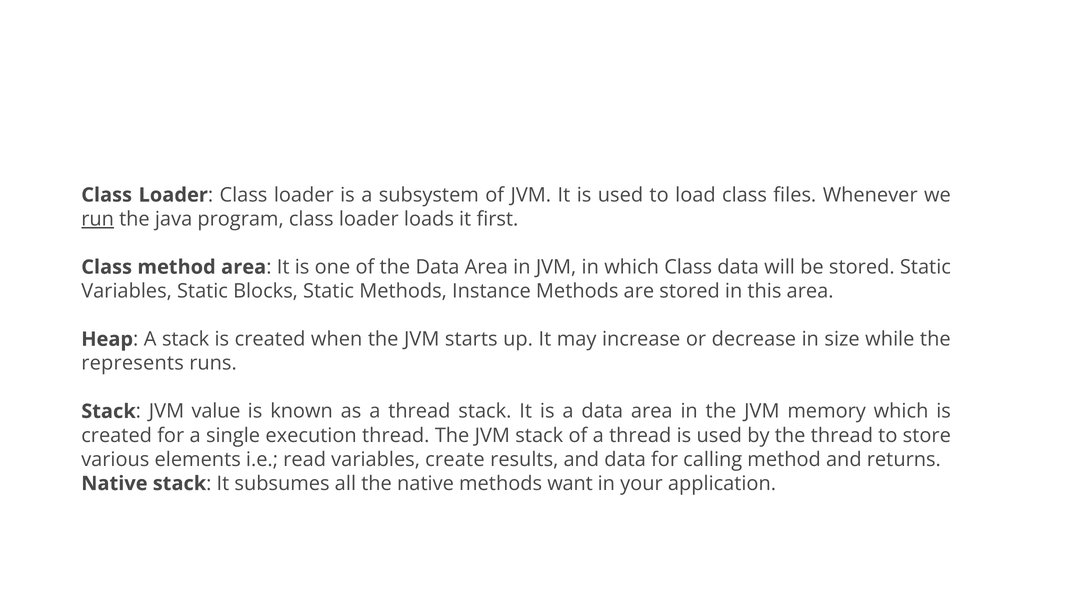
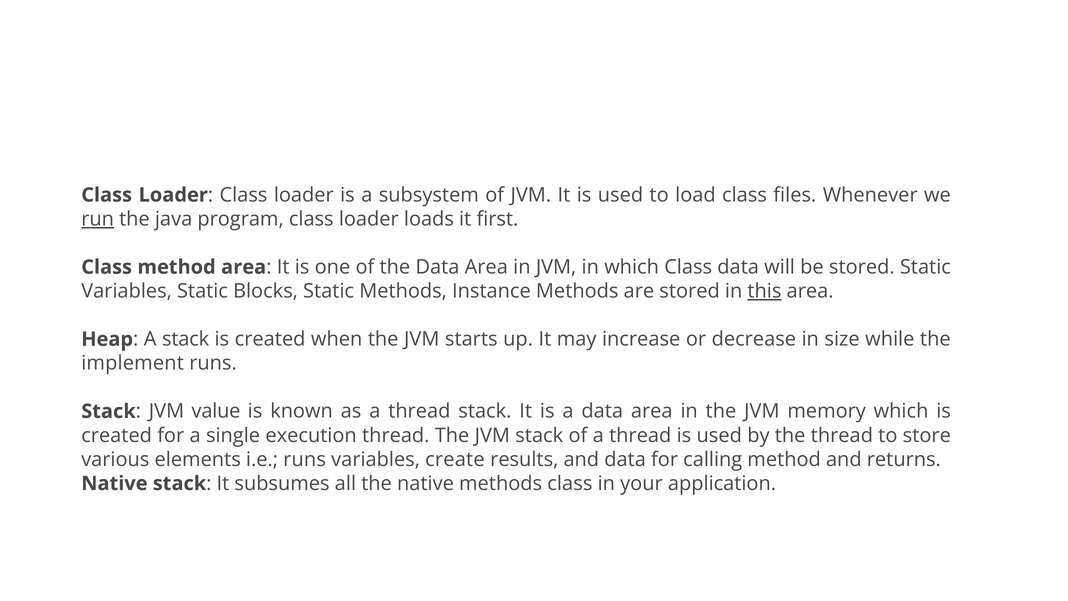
this underline: none -> present (764, 291)
represents: represents -> implement (133, 363)
i.e read: read -> runs (305, 459)
methods want: want -> class (570, 483)
